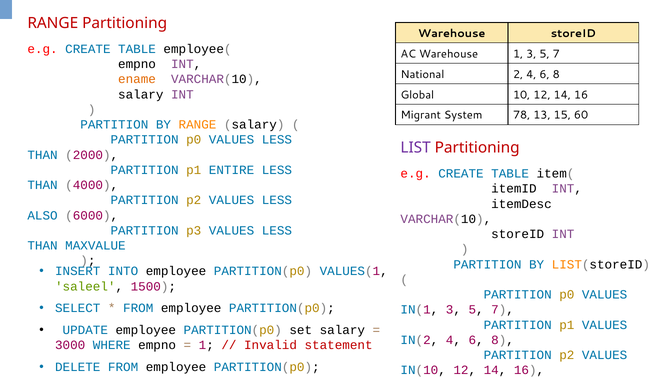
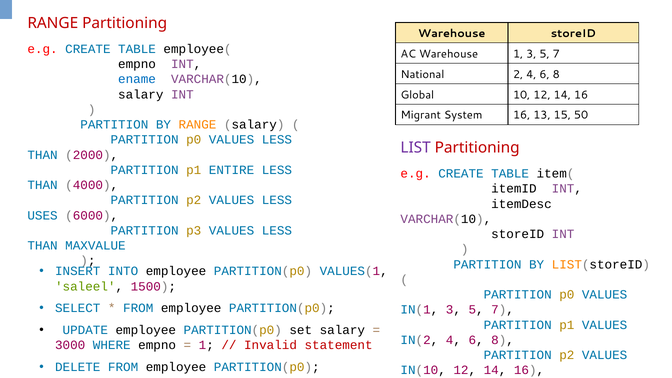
ename colour: orange -> blue (137, 79)
System 78: 78 -> 16 (522, 115)
60: 60 -> 50 (581, 115)
ALSO: ALSO -> USES (43, 215)
